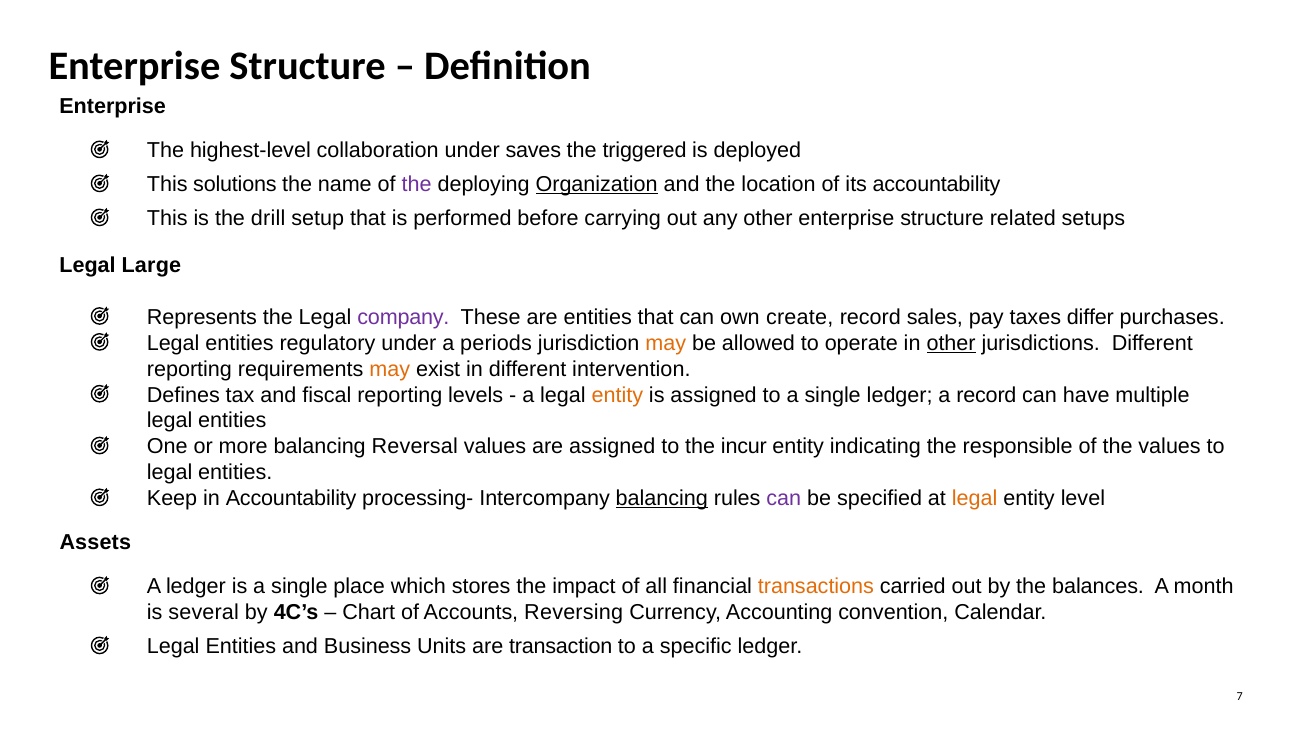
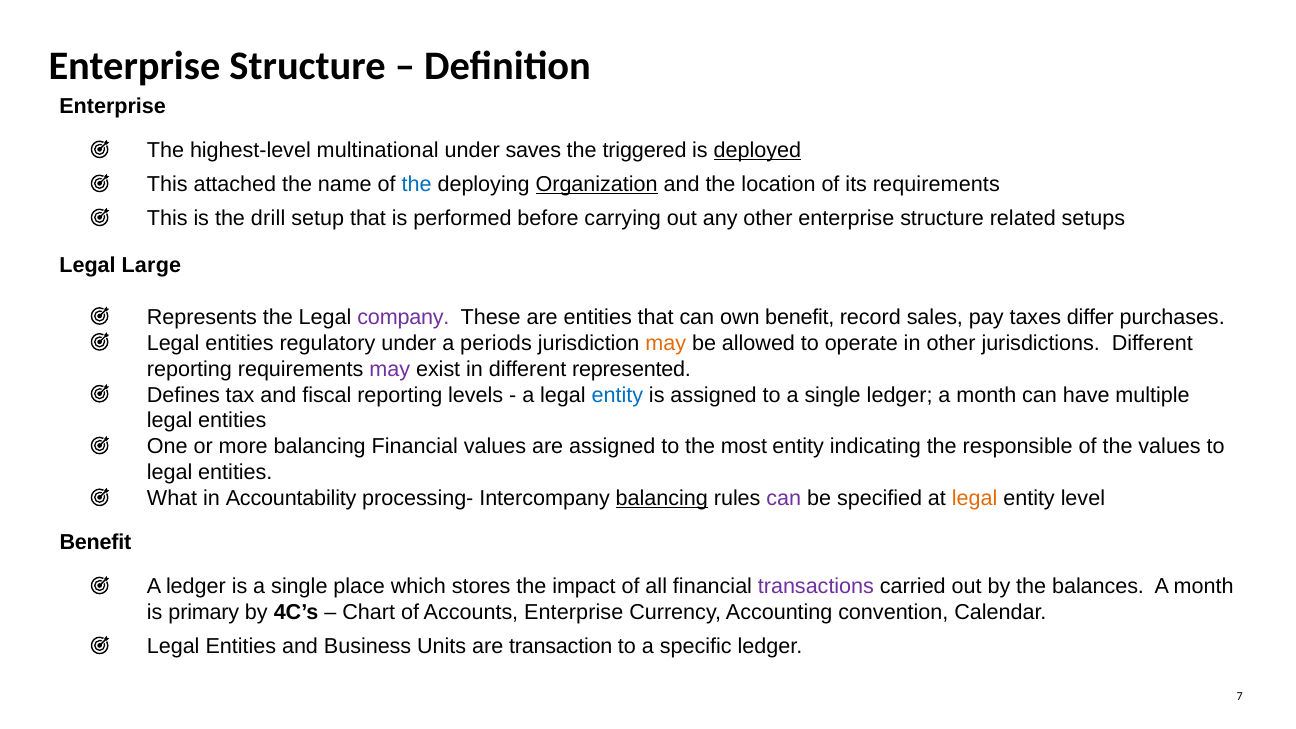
collaboration: collaboration -> multinational (378, 151)
deployed underline: none -> present (757, 151)
solutions: solutions -> attached (235, 185)
the colour: purple -> blue (417, 185)
its accountability: accountability -> requirements (936, 185)
own create: create -> benefit (800, 317)
other underline: present -> none (951, 343)
may colour: orange -> purple (390, 369)
intervention: intervention -> represented (632, 369)
entity colour: orange -> blue (617, 395)
ledger a record: record -> month (986, 395)
balancing Reversal: Reversal -> Financial (415, 447)
incur: incur -> most (744, 447)
Keep: Keep -> What (172, 499)
Assets: Assets -> Benefit (95, 543)
transactions colour: orange -> purple (816, 587)
several: several -> primary (204, 613)
Accounts Reversing: Reversing -> Enterprise (574, 613)
